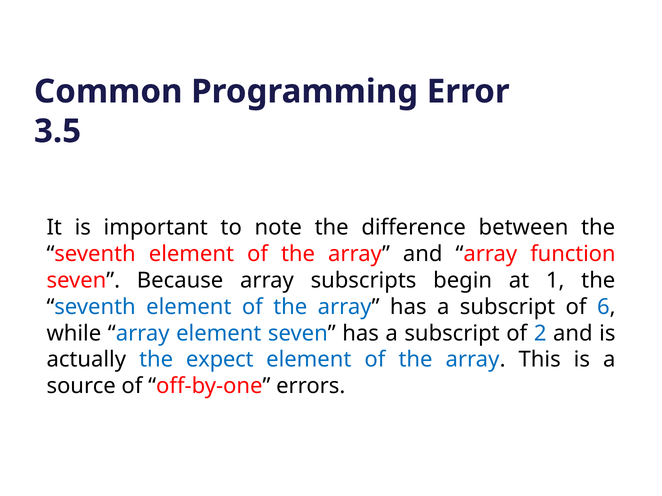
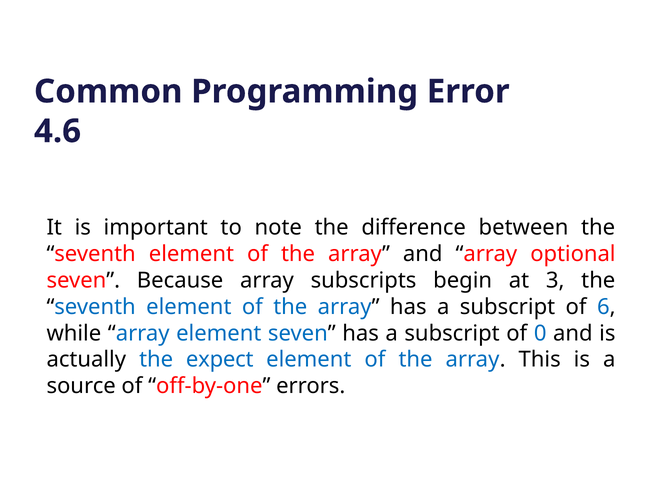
3.5: 3.5 -> 4.6 (58, 131)
function: function -> optional (573, 254)
1: 1 -> 3 (555, 281)
2: 2 -> 0 (540, 334)
